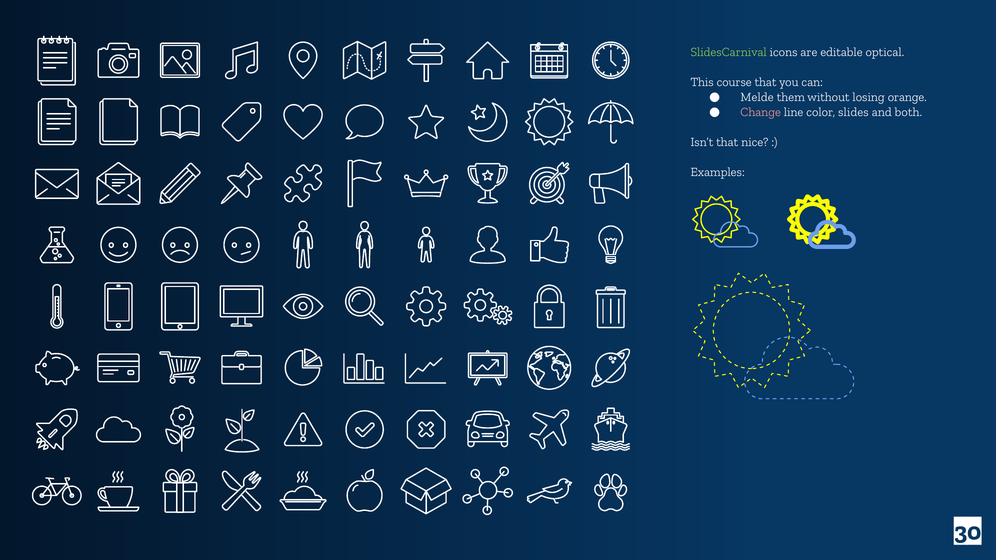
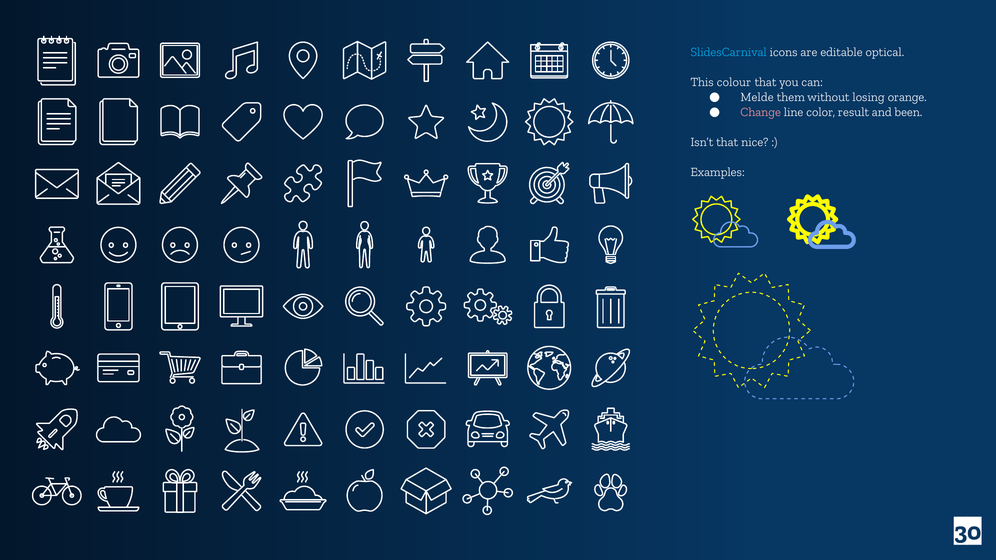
SlidesCarnival colour: light green -> light blue (729, 52)
course: course -> colour (734, 82)
slides: slides -> result (853, 112)
both: both -> been (909, 112)
